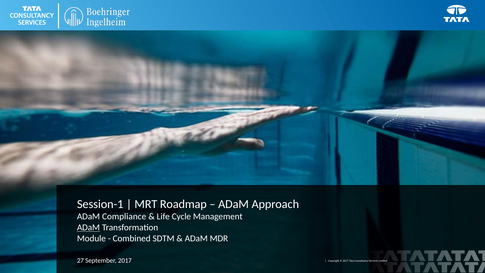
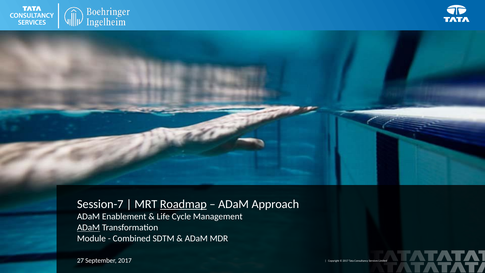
Session-1: Session-1 -> Session-7 (100, 204)
Roadmap underline: none -> present (183, 204)
Compliance: Compliance -> Enablement (124, 216)
